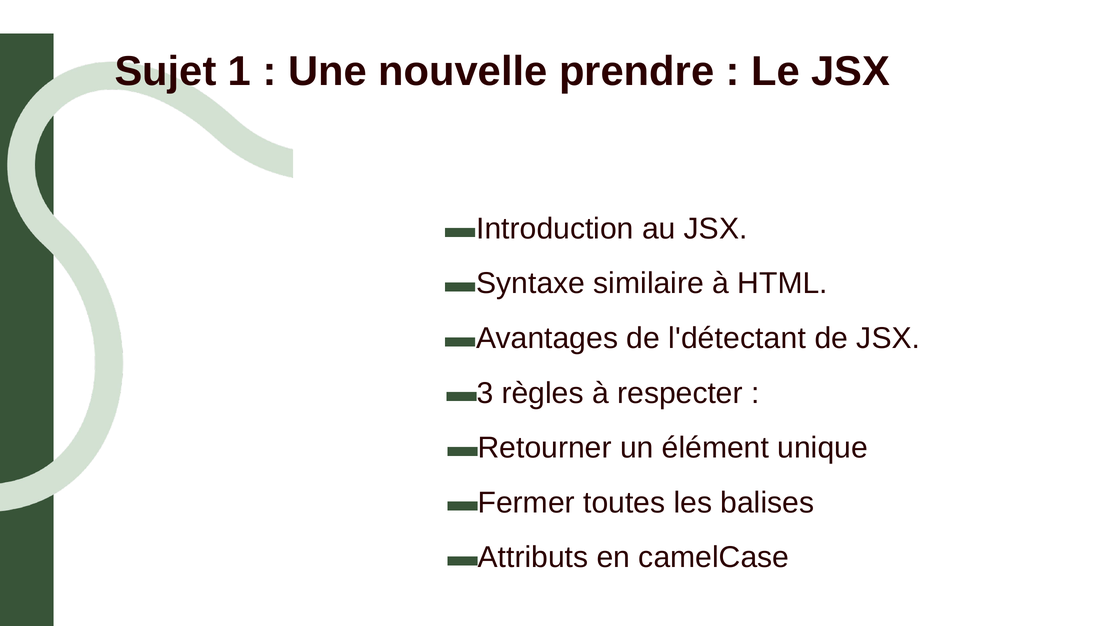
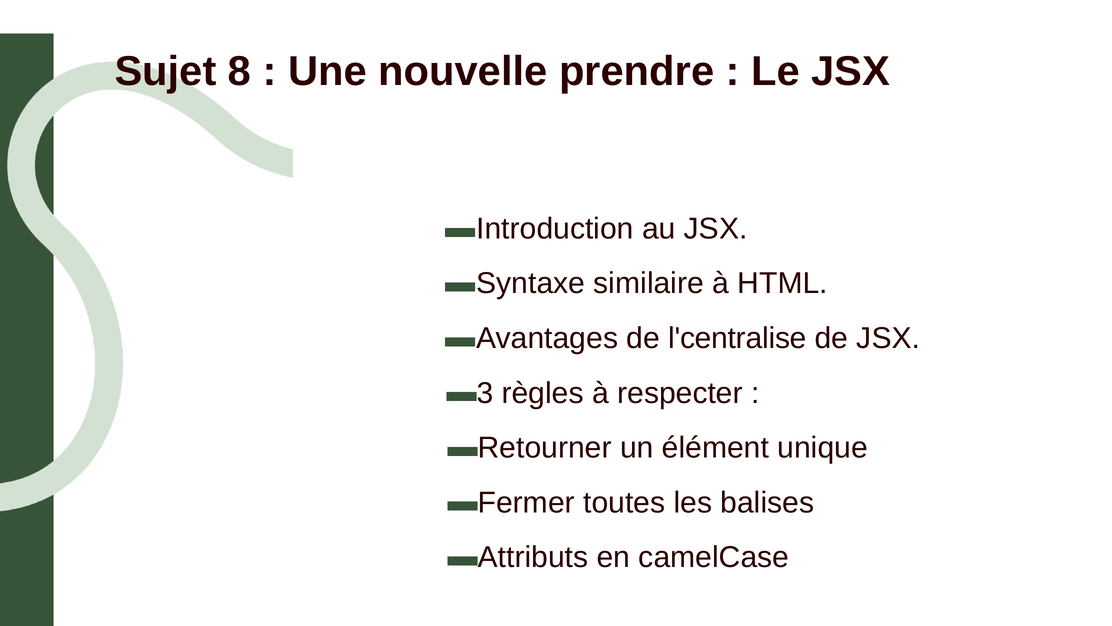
1: 1 -> 8 (240, 71)
l'détectant: l'détectant -> l'centralise (737, 338)
